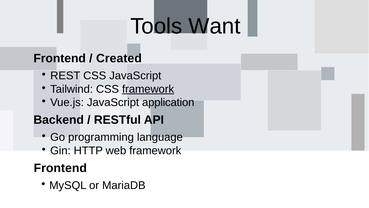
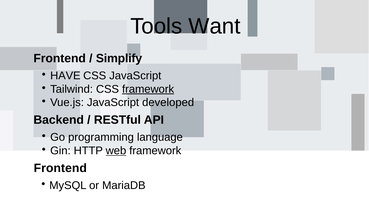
Created: Created -> Simplify (119, 58)
REST: REST -> HAVE (65, 76)
application: application -> developed (168, 102)
web underline: none -> present (116, 150)
